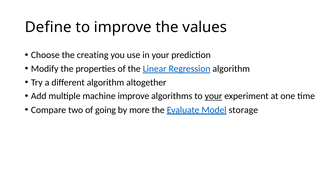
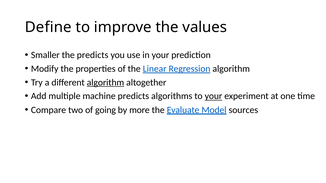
Choose: Choose -> Smaller (45, 55)
the creating: creating -> predicts (93, 55)
algorithm underline: none -> present (105, 83)
machine improve: improve -> predicts (133, 96)
storage: storage -> sources (243, 110)
